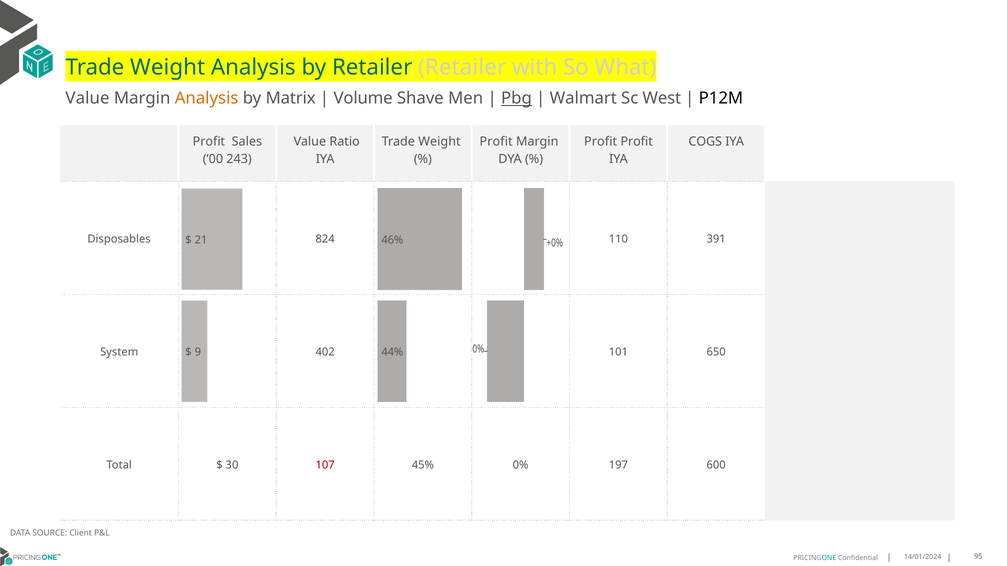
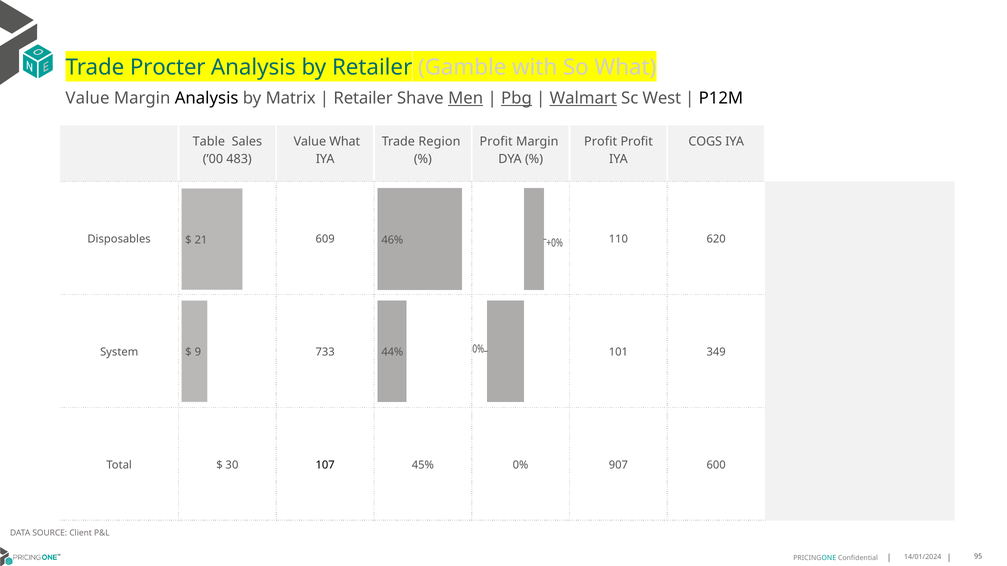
Weight: Weight -> Procter (168, 68)
Retailer Retailer: Retailer -> Gamble (462, 68)
Analysis colour: orange -> black (207, 98)
Volume: Volume -> Retailer (363, 98)
Men underline: none -> present (466, 98)
Walmart underline: none -> present (583, 98)
Profit: Profit -> Table (209, 142)
Value Ratio: Ratio -> What (345, 142)
Weight: Weight -> Region (439, 142)
243: 243 -> 483 (239, 159)
824: 824 -> 609 (325, 239)
391: 391 -> 620 (716, 239)
402: 402 -> 733 (325, 352)
650: 650 -> 349 (716, 352)
107 colour: red -> black (325, 465)
197: 197 -> 907 (618, 465)
